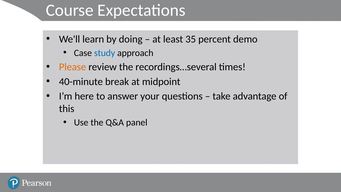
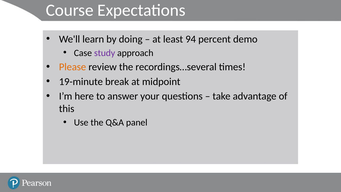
35: 35 -> 94 (191, 39)
study colour: blue -> purple (105, 53)
40-minute: 40-minute -> 19-minute (81, 81)
